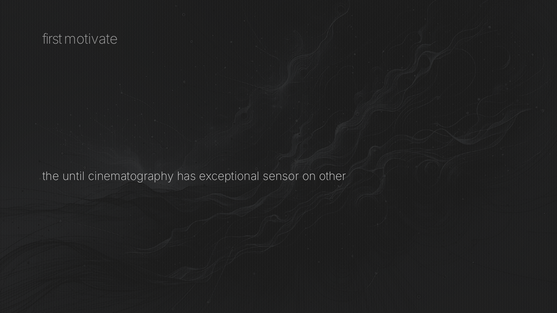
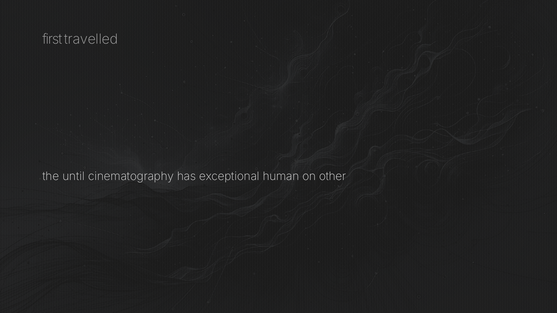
motivate: motivate -> travelled (91, 39)
sensor: sensor -> human (281, 177)
